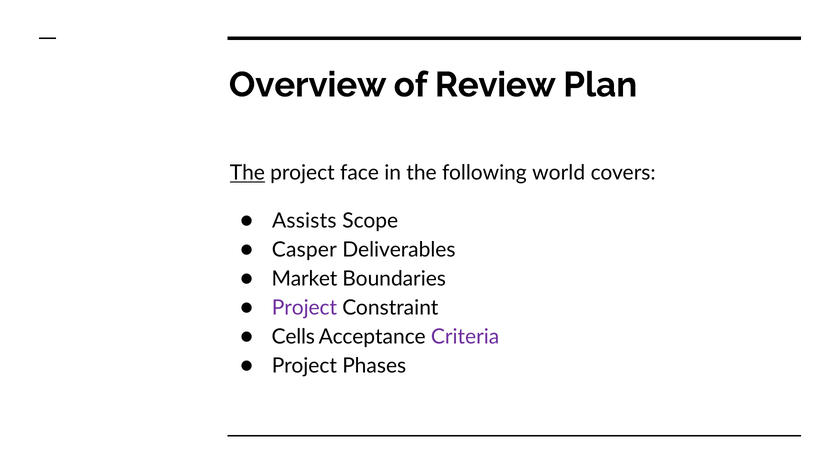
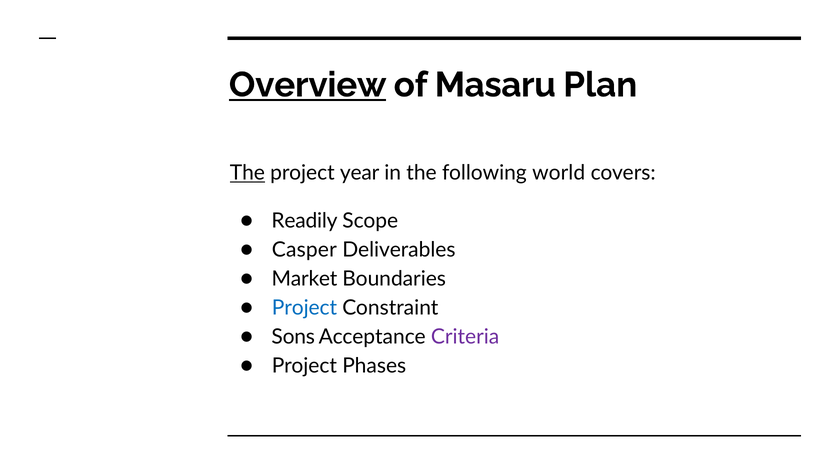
Overview underline: none -> present (308, 85)
Review: Review -> Masaru (495, 85)
face: face -> year (360, 173)
Assists: Assists -> Readily (304, 220)
Project colour: purple -> blue (304, 307)
Cells: Cells -> Sons (293, 336)
